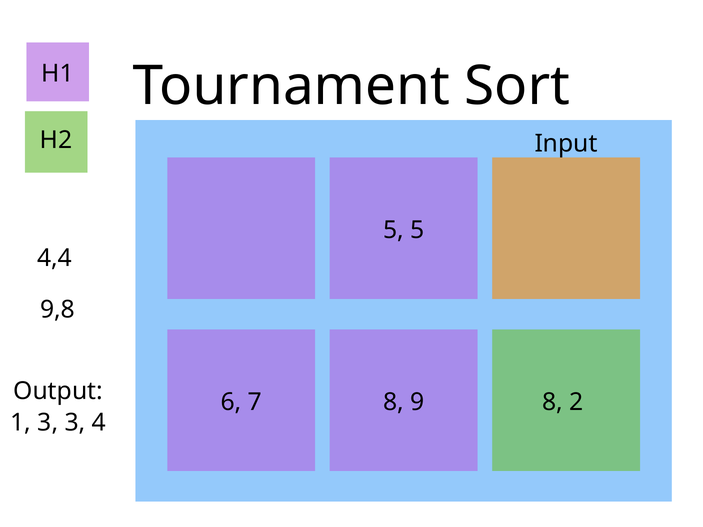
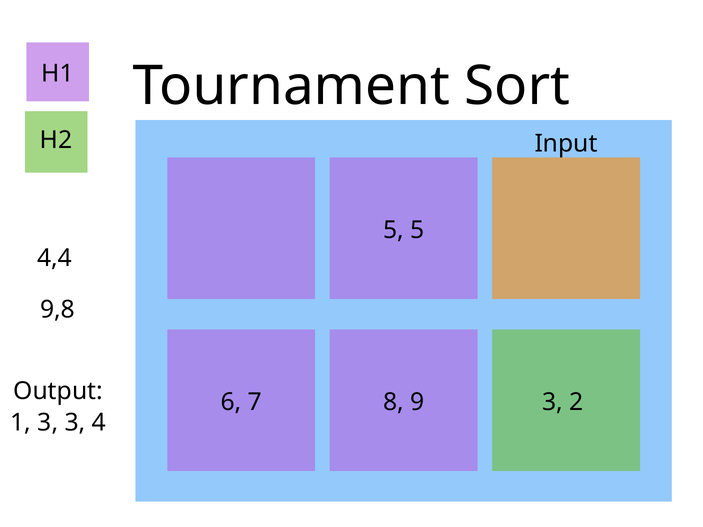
8: 8 -> 3 (553, 402)
